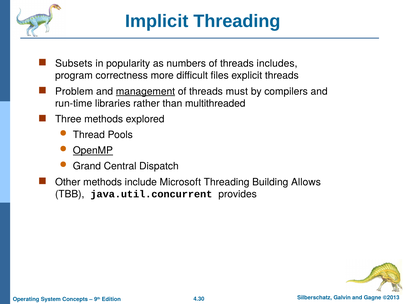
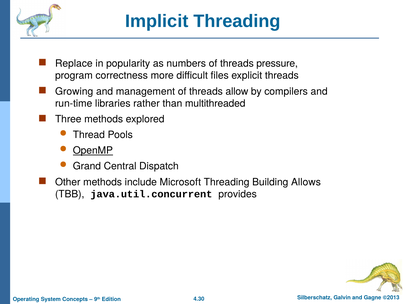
Subsets: Subsets -> Replace (74, 64)
includes: includes -> pressure (277, 64)
Problem: Problem -> Growing (74, 92)
management underline: present -> none (145, 92)
must: must -> allow (237, 92)
